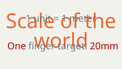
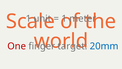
20mm colour: red -> blue (104, 46)
